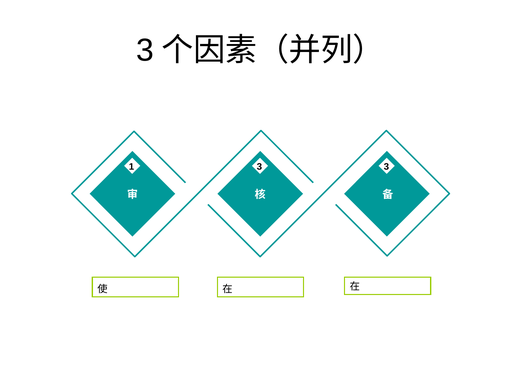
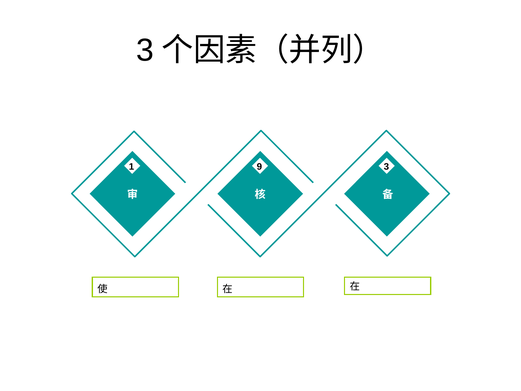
1 3: 3 -> 9 (259, 167)
